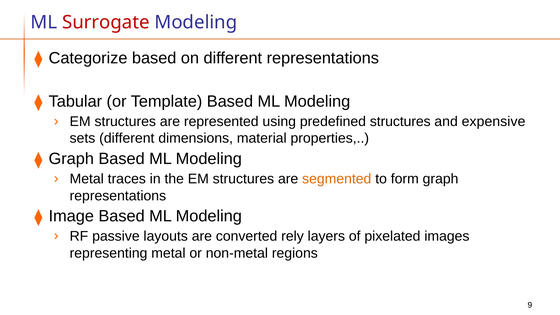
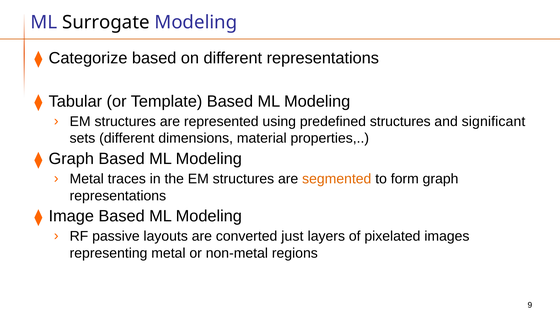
Surrogate colour: red -> black (106, 22)
expensive: expensive -> significant (494, 122)
rely: rely -> just (292, 236)
